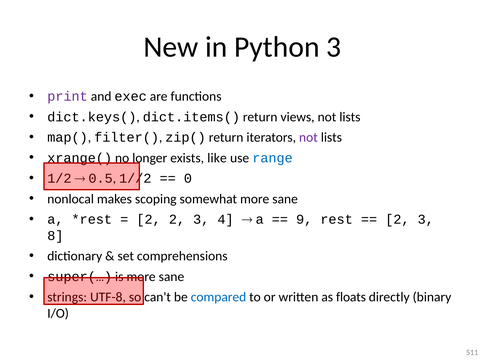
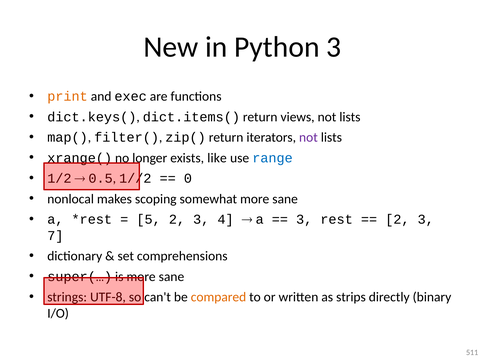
print colour: purple -> orange (68, 96)
2: 2 -> 5 (149, 219)
9: 9 -> 3 (304, 219)
8: 8 -> 7 (55, 235)
compared colour: blue -> orange (219, 297)
floats: floats -> strips (351, 297)
